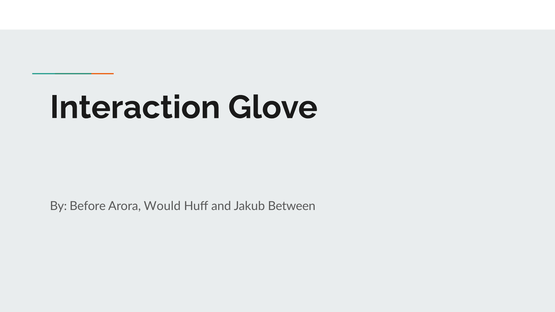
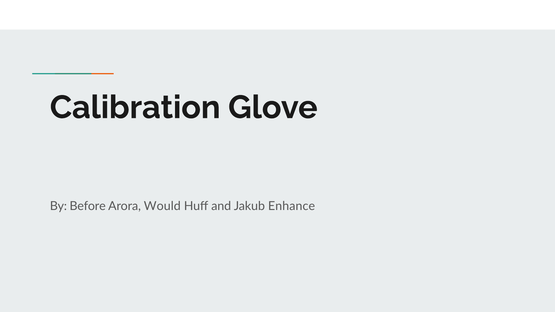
Interaction: Interaction -> Calibration (135, 108)
Between: Between -> Enhance (292, 206)
